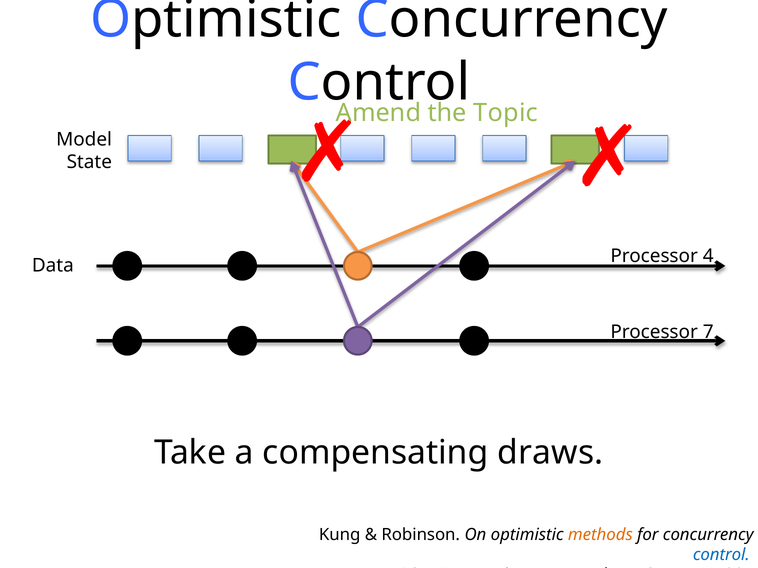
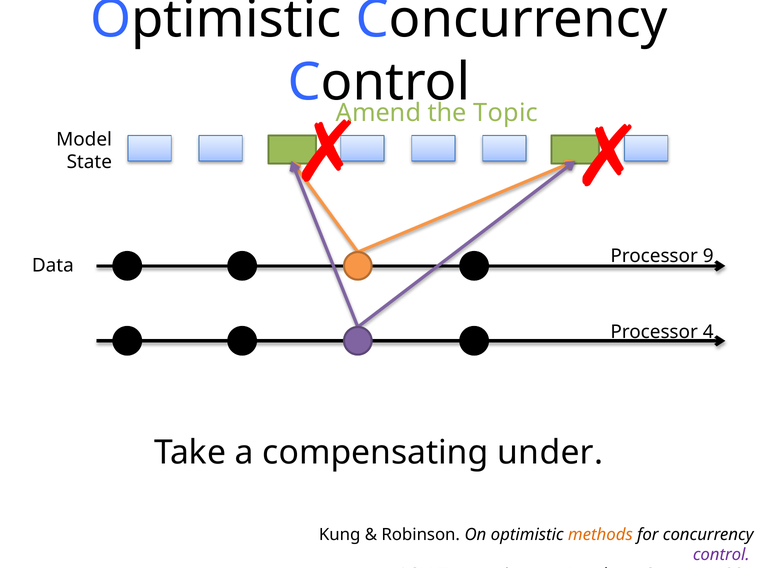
4: 4 -> 9 (708, 256)
7: 7 -> 4 (708, 332)
draws: draws -> under (550, 453)
control colour: blue -> purple (721, 555)
